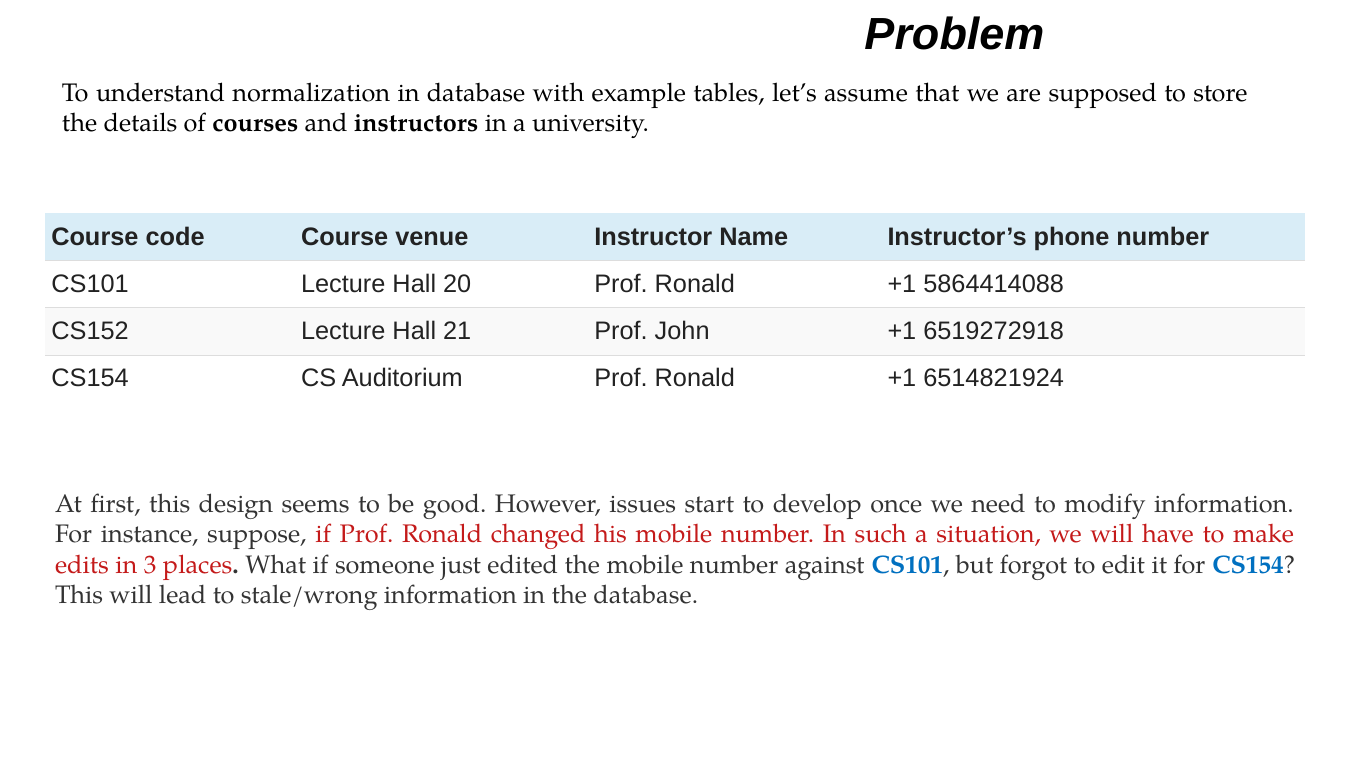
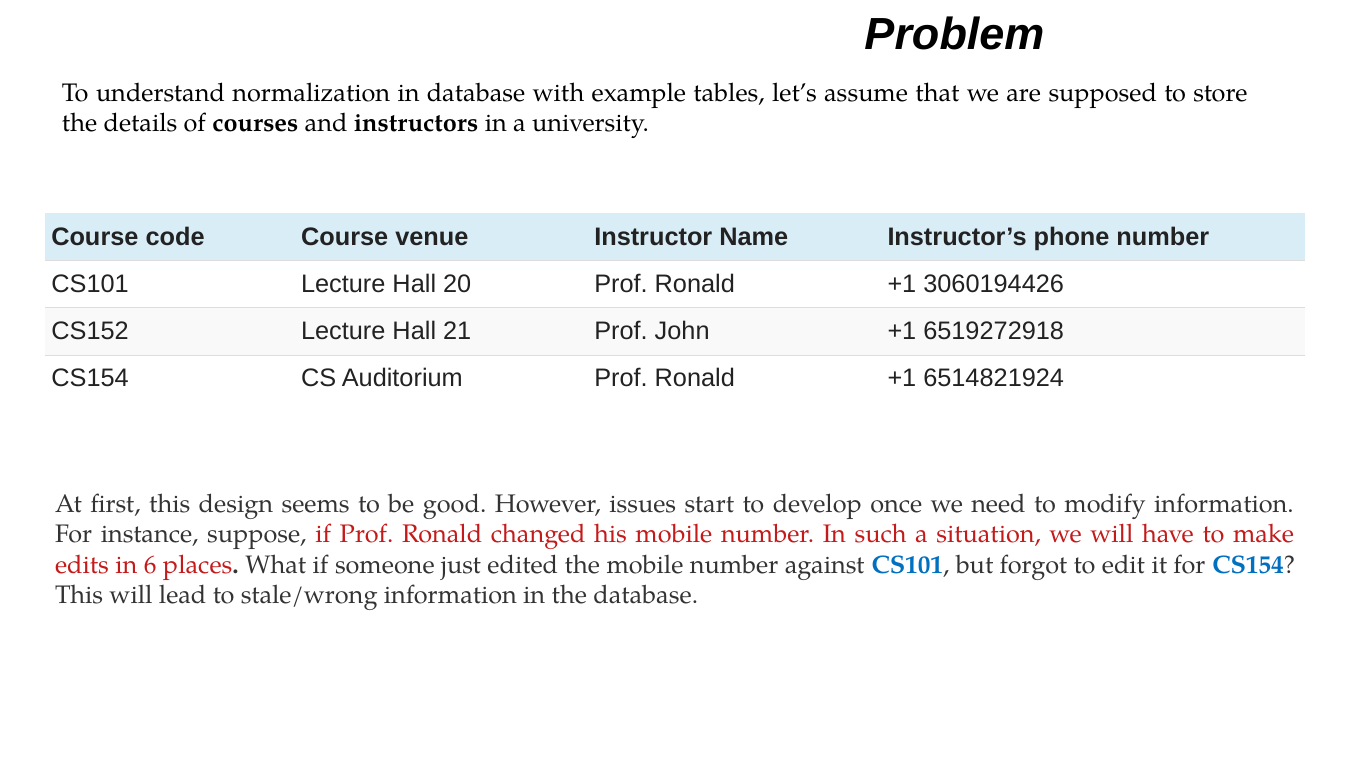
5864414088: 5864414088 -> 3060194426 (994, 284)
3: 3 -> 6 (150, 565)
